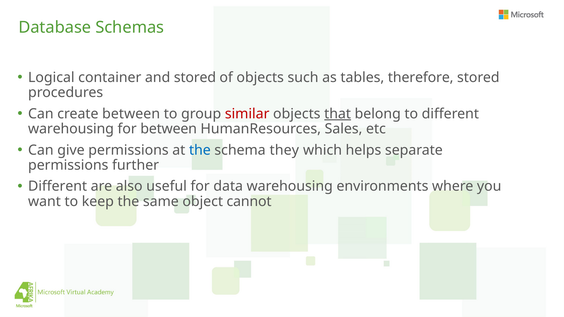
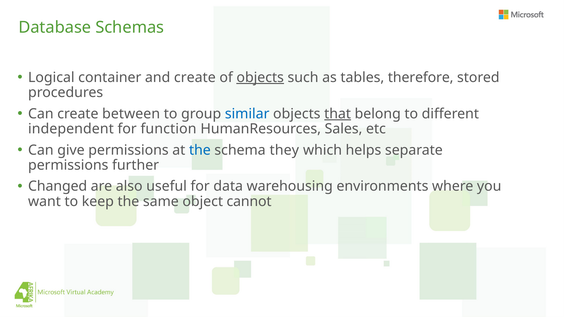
and stored: stored -> create (195, 78)
objects underline: none -> present (260, 78)
similar colour: red -> blue (247, 114)
warehousing: warehousing -> independent (71, 129)
for between: between -> function (169, 129)
Different: Different -> Changed (58, 186)
